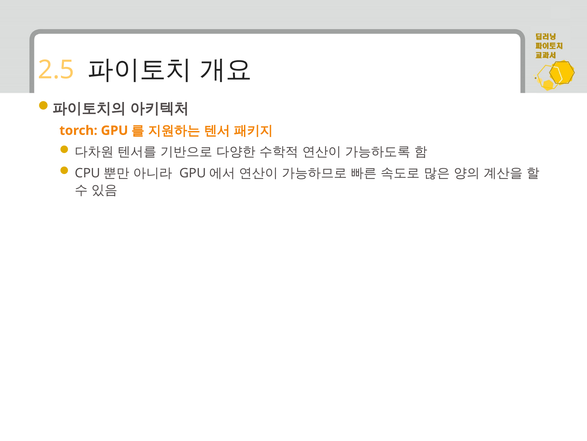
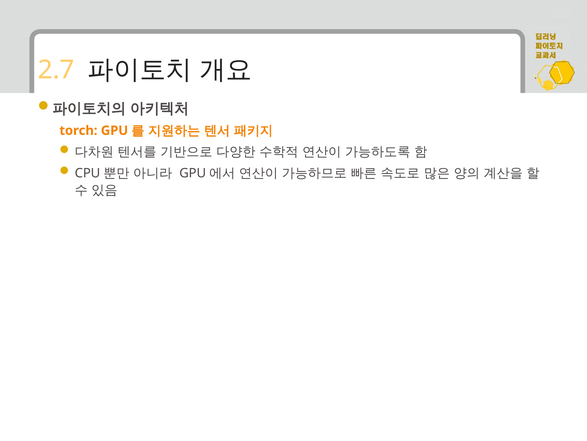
2.5: 2.5 -> 2.7 (56, 70)
